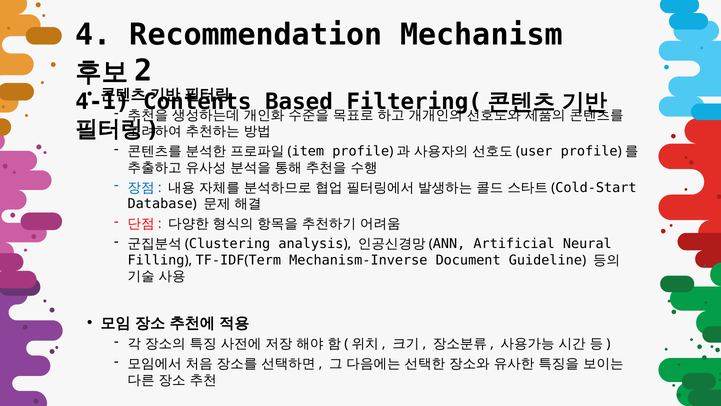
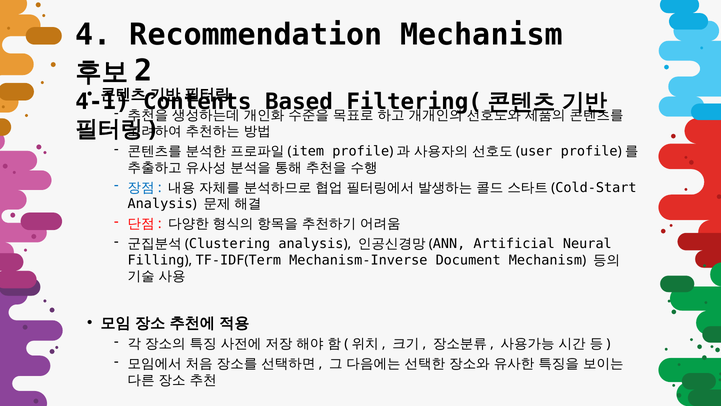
Database: Database -> Analysis (160, 204)
Document Guideline: Guideline -> Mechanism (545, 260)
